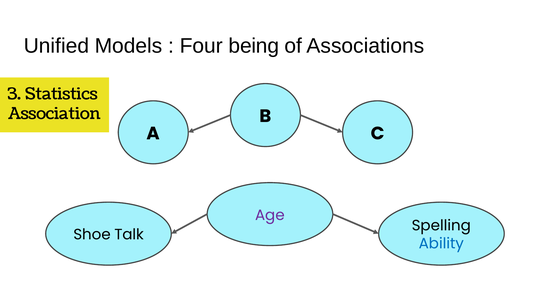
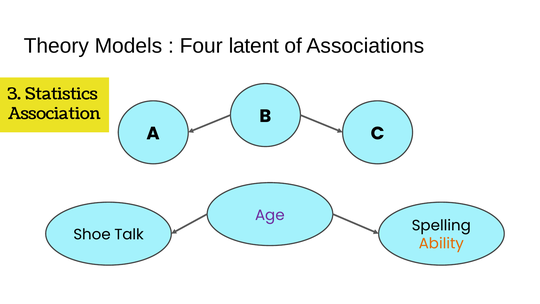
Unified: Unified -> Theory (56, 46)
being: being -> latent (254, 46)
Ability colour: blue -> orange (441, 244)
